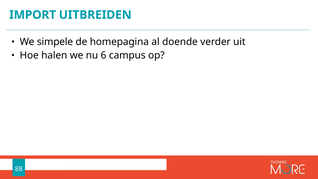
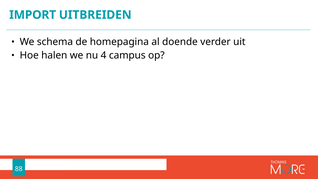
simpele: simpele -> schema (55, 42)
6: 6 -> 4 (104, 55)
